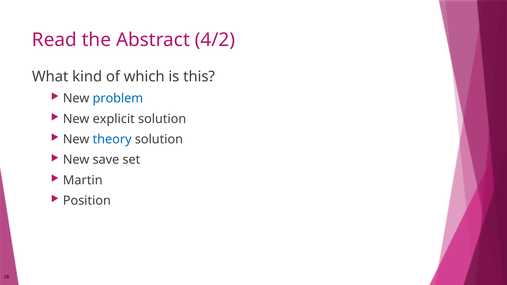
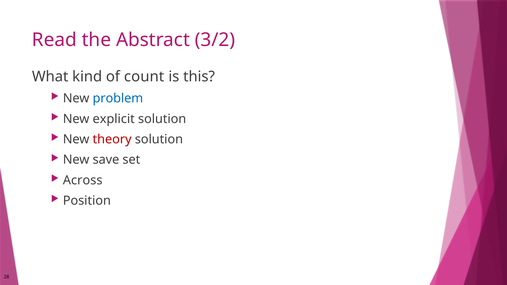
4/2: 4/2 -> 3/2 (215, 40)
which: which -> count (144, 77)
theory colour: blue -> red (112, 139)
Martin: Martin -> Across (83, 180)
